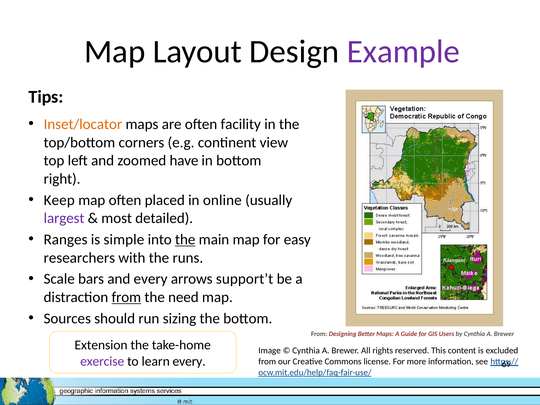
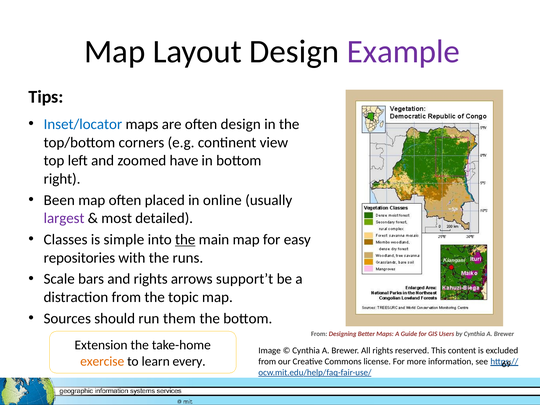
Inset/locator colour: orange -> blue (83, 124)
often facility: facility -> design (241, 124)
Keep: Keep -> Been (59, 200)
Ranges: Ranges -> Classes (66, 240)
researchers: researchers -> repositories (79, 258)
and every: every -> rights (151, 279)
from underline: present -> none (126, 297)
need: need -> topic (183, 297)
sizing: sizing -> them (179, 318)
exercise colour: purple -> orange (102, 361)
